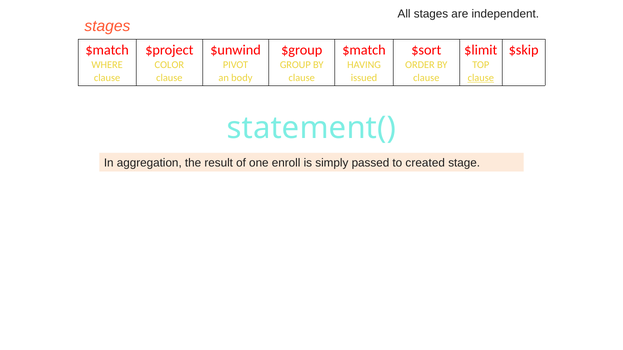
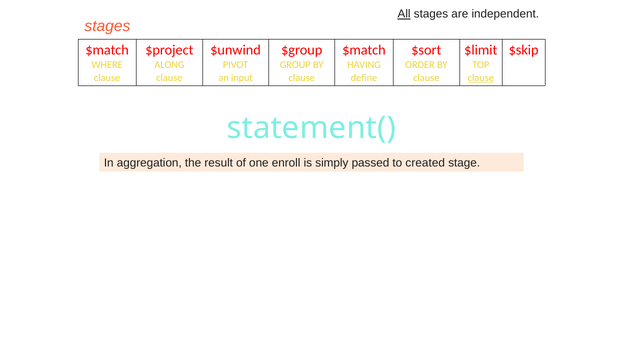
All underline: none -> present (404, 14)
COLOR: COLOR -> ALONG (169, 65)
body: body -> input (242, 78)
issued: issued -> define (364, 78)
